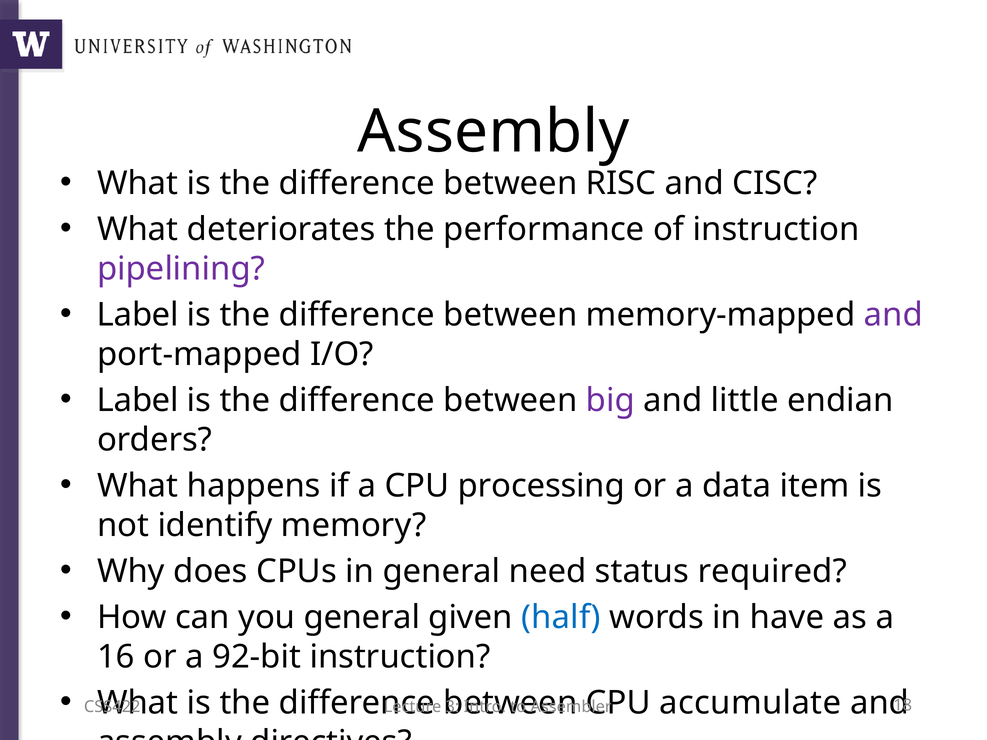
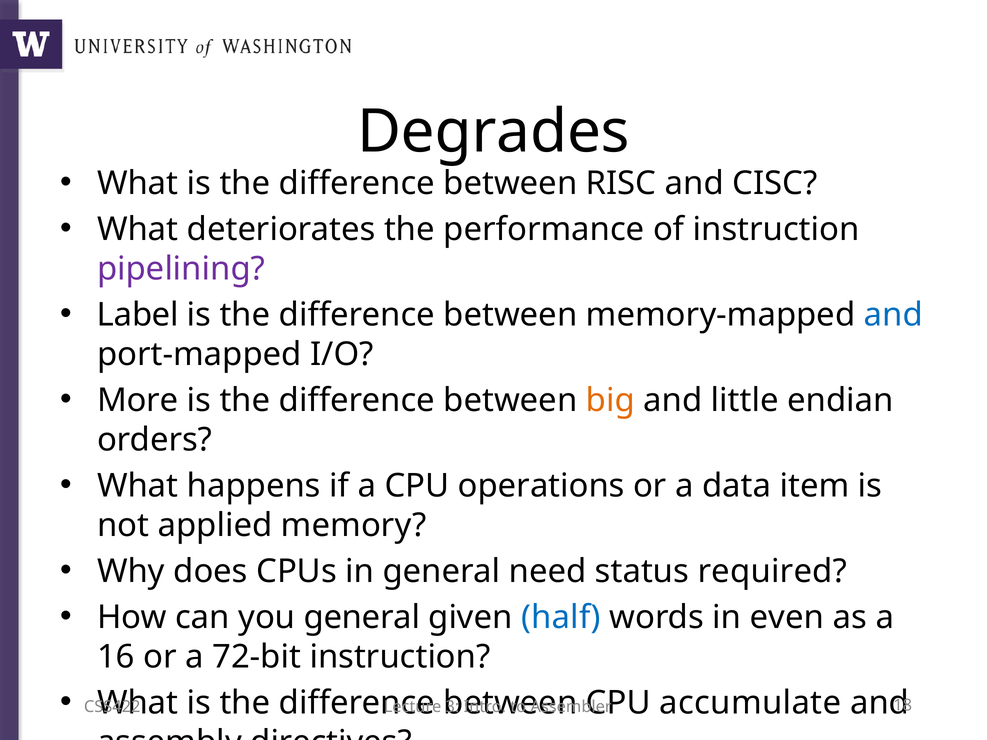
Assembly: Assembly -> Degrades (493, 132)
and colour: purple -> blue (893, 315)
Label: Label -> More (138, 400)
big colour: purple -> orange (610, 400)
processing: processing -> operations (541, 486)
identify: identify -> applied (215, 525)
have: have -> even (787, 617)
92-bit: 92-bit -> 72-bit (257, 657)
